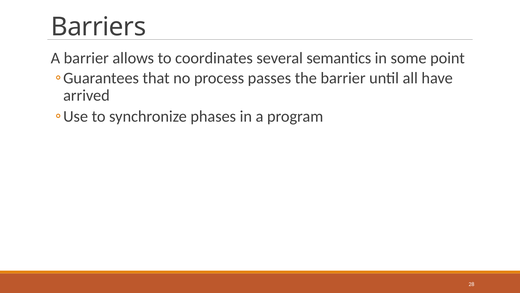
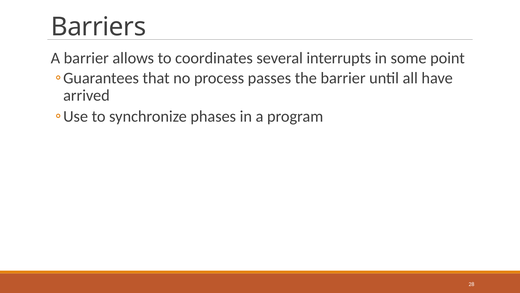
semantics: semantics -> interrupts (339, 58)
